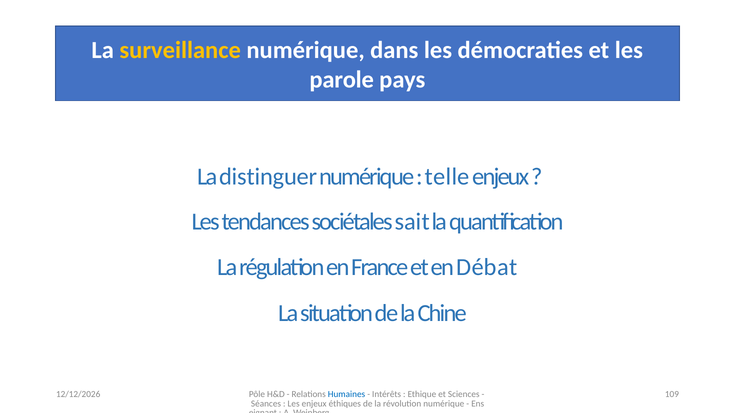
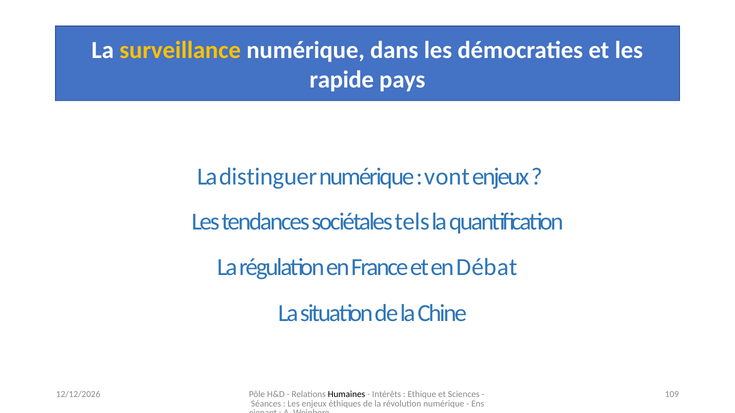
parole: parole -> rapide (342, 80)
telle: telle -> vont (447, 177)
sait: sait -> tels (412, 222)
Humaines colour: blue -> black (347, 395)
